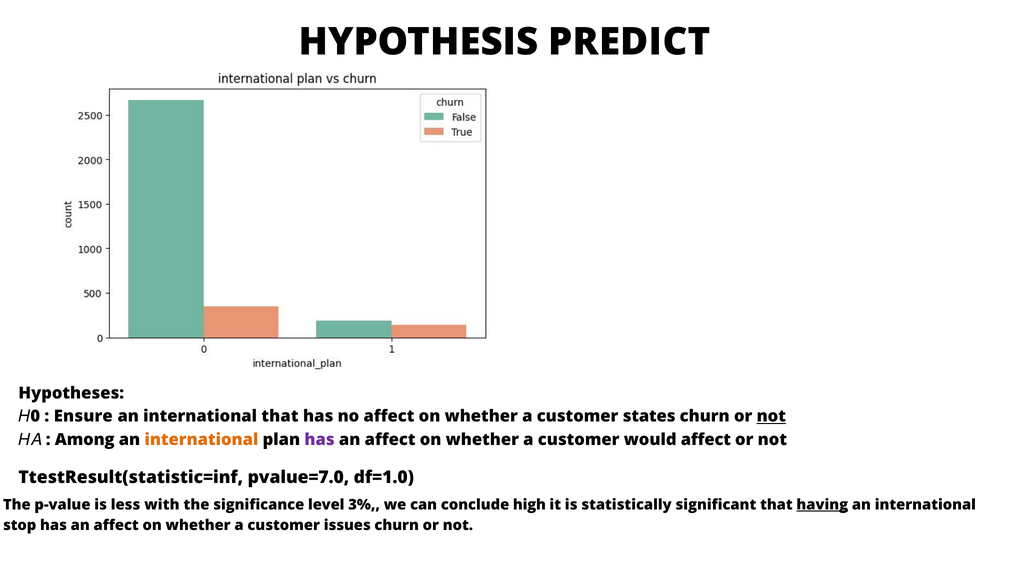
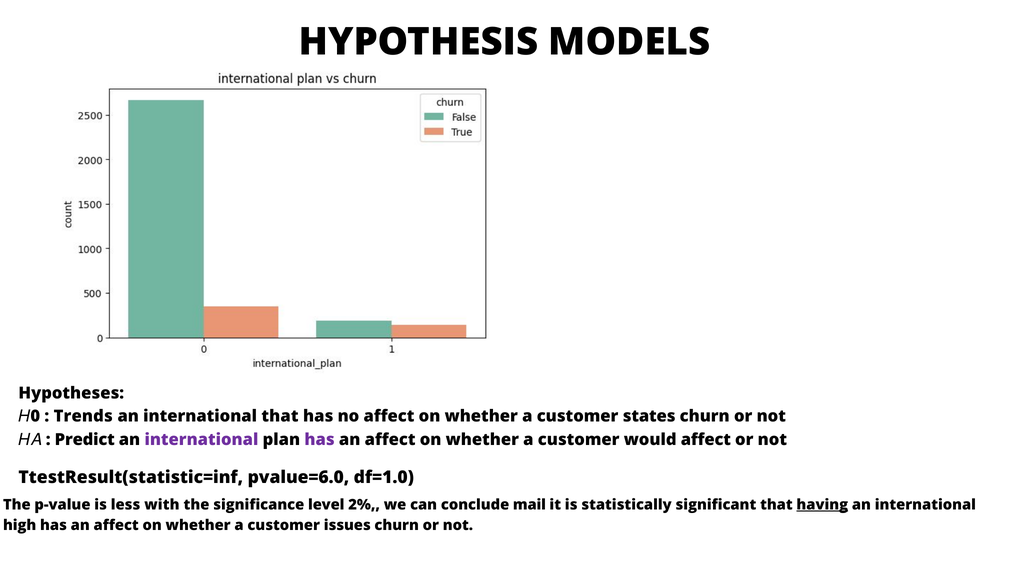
PREDICT: PREDICT -> MODELS (629, 42)
Ensure: Ensure -> Trends (83, 417)
not underline: present -> none (771, 417)
Among: Among -> Predict (85, 440)
international colour: orange -> purple (201, 440)
pvalue=7.0: pvalue=7.0 -> pvalue=6.0 (298, 478)
3%: 3% -> 2% (364, 505)
high: high -> mail (529, 505)
stop: stop -> high (20, 526)
